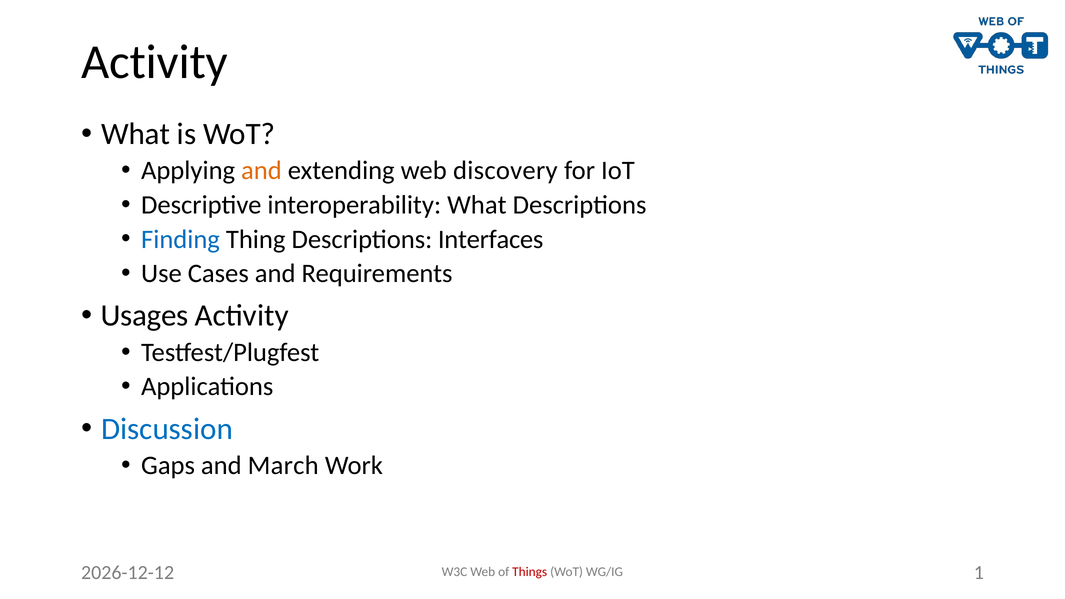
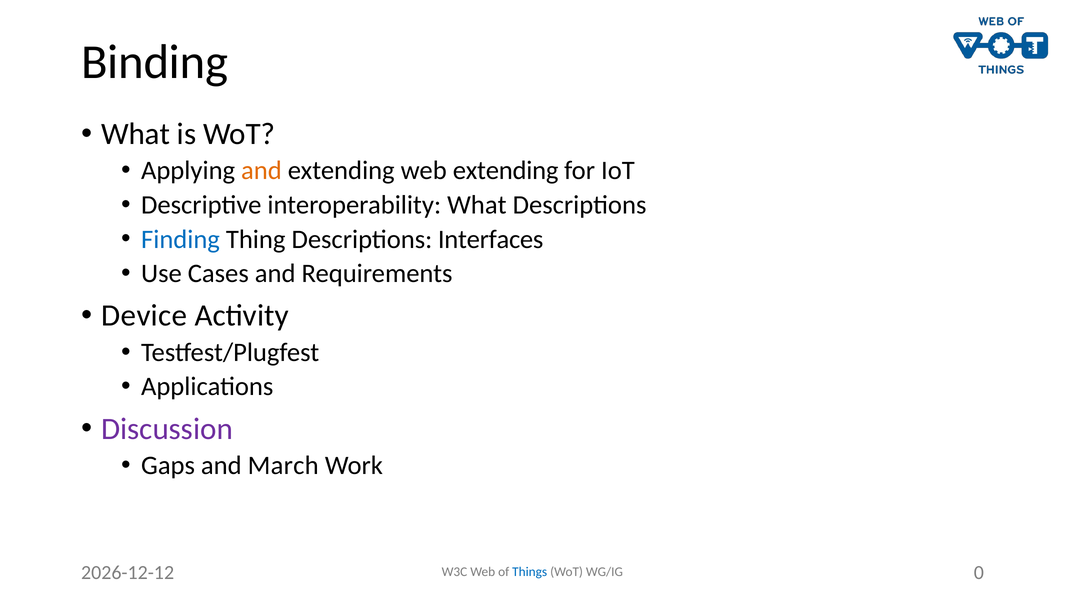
Activity: Activity -> Binding (155, 62)
web discovery: discovery -> extending (506, 171)
Usages: Usages -> Device (144, 316)
Discussion colour: blue -> purple (167, 429)
Things colour: red -> blue (530, 572)
1: 1 -> 0 (979, 573)
